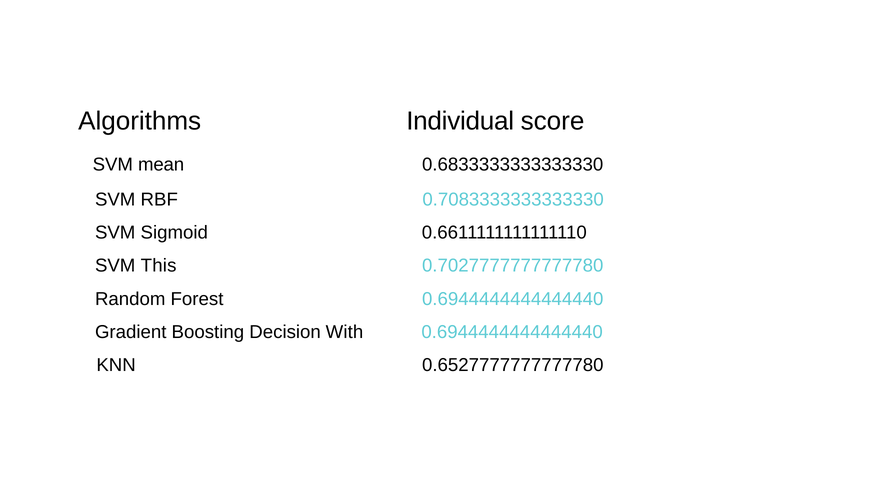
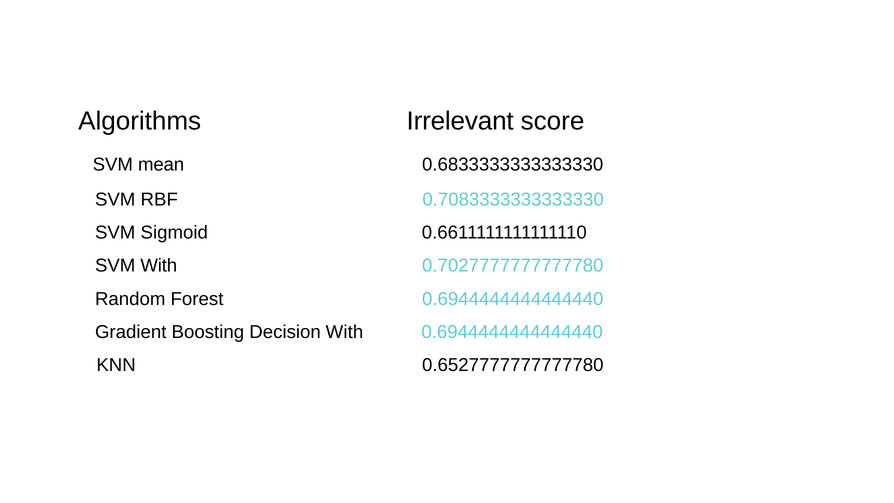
Individual: Individual -> Irrelevant (460, 121)
SVM This: This -> With (159, 266)
